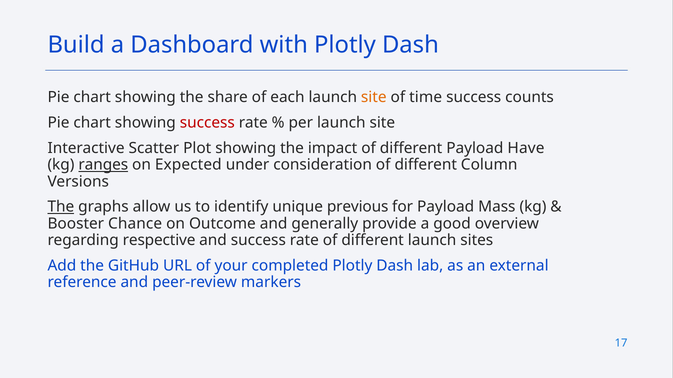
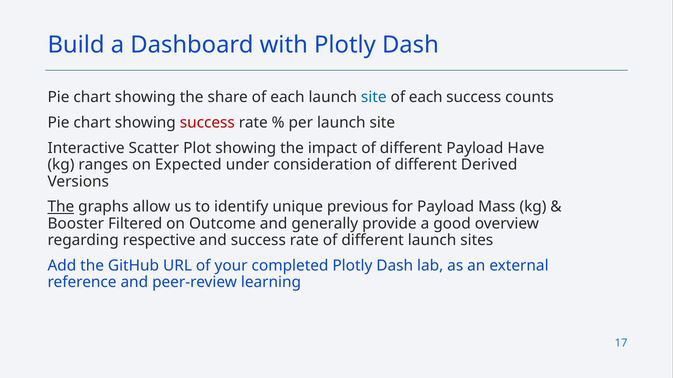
site colour: orange -> blue (374, 97)
time: time -> each (426, 97)
ranges underline: present -> none (103, 165)
Column: Column -> Derived (489, 165)
Chance: Chance -> Filtered (135, 224)
markers: markers -> learning (271, 283)
